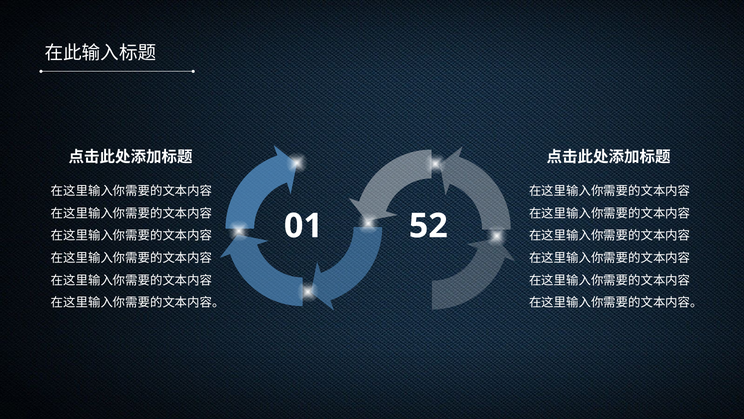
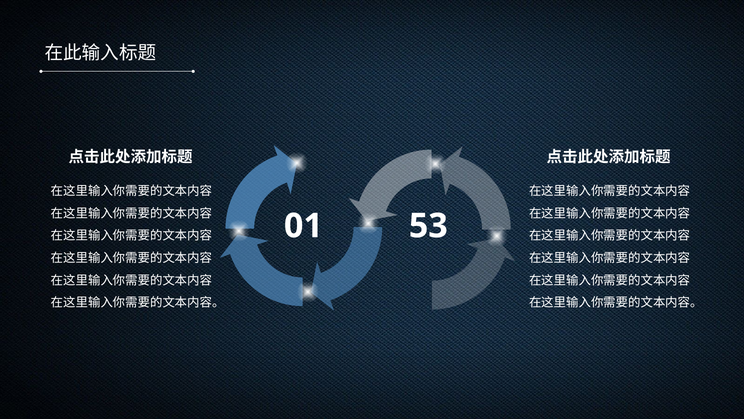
52: 52 -> 53 (428, 226)
